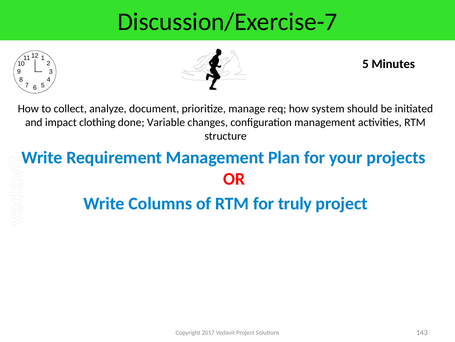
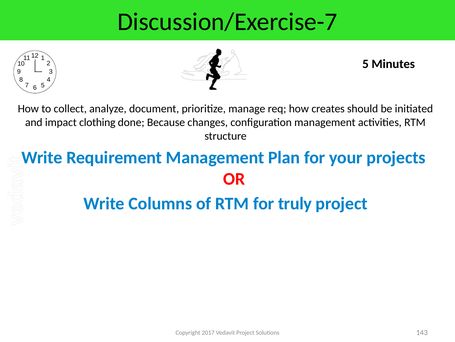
system: system -> creates (328, 108)
Variable: Variable -> Because (166, 122)
